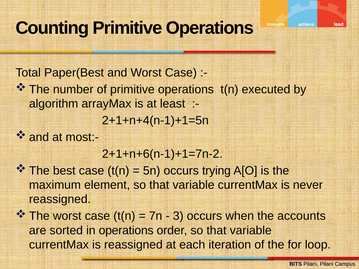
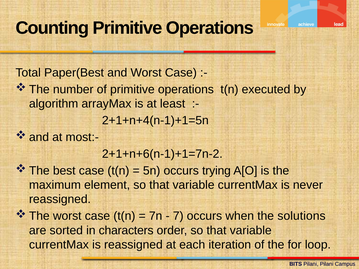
3: 3 -> 7 (178, 216)
accounts: accounts -> solutions (301, 216)
in operations: operations -> characters (126, 231)
